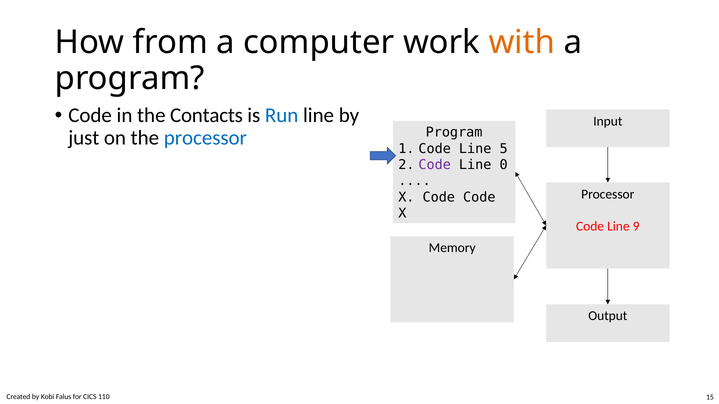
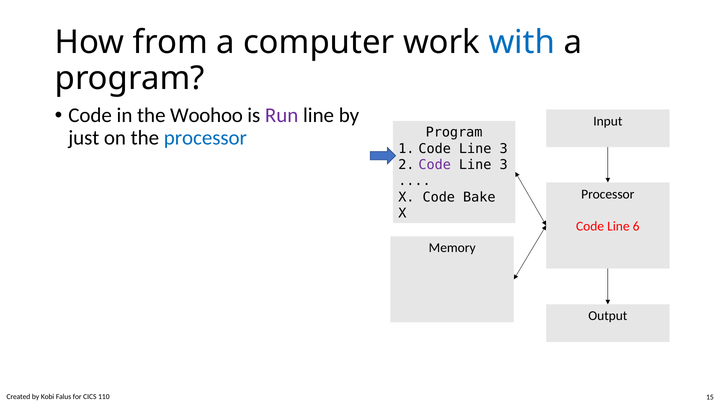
with colour: orange -> blue (522, 43)
Contacts: Contacts -> Woohoo (206, 116)
Run colour: blue -> purple (282, 116)
1 Code Line 5: 5 -> 3 (504, 149)
0: 0 -> 3 (504, 165)
Code Code: Code -> Bake (479, 197)
9: 9 -> 6 (636, 227)
